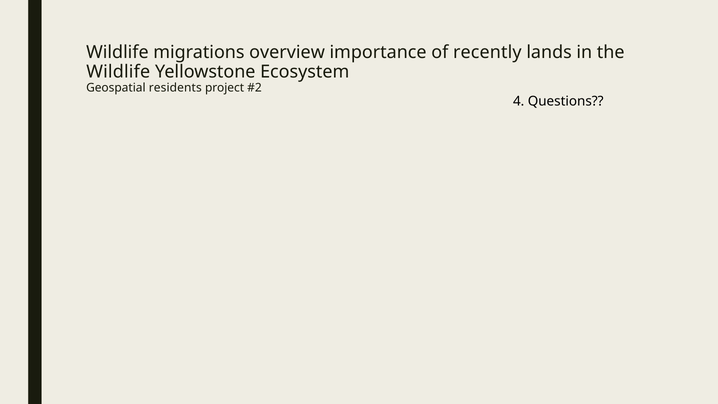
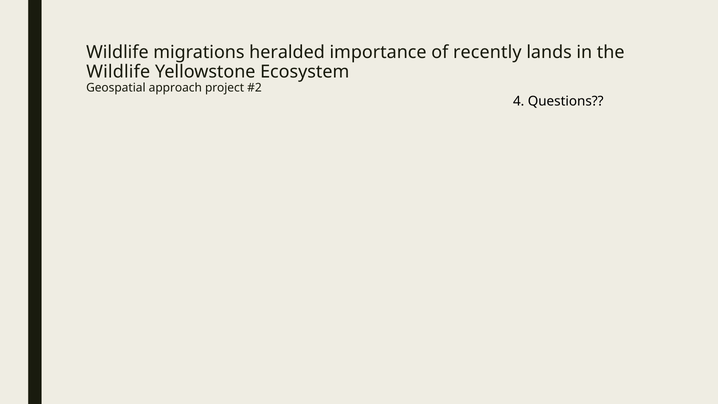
overview: overview -> heralded (287, 52)
residents: residents -> approach (175, 88)
